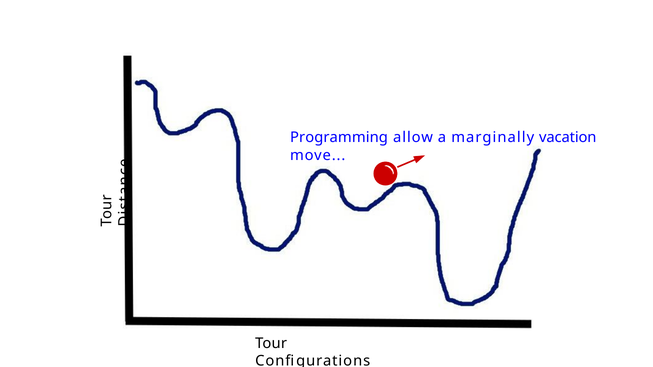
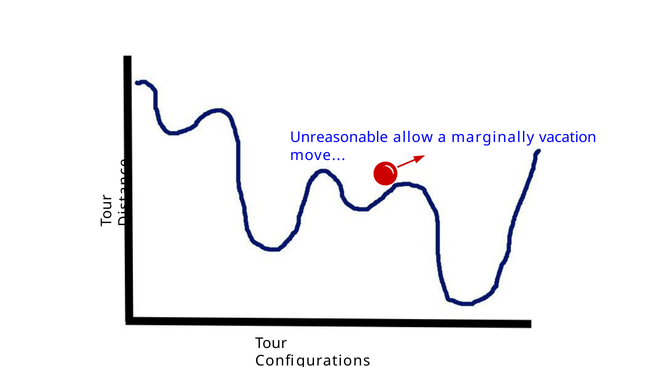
Programming: Programming -> Unreasonable (339, 138)
